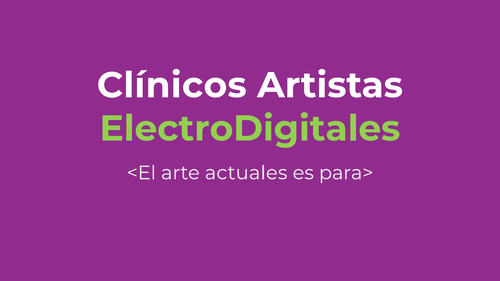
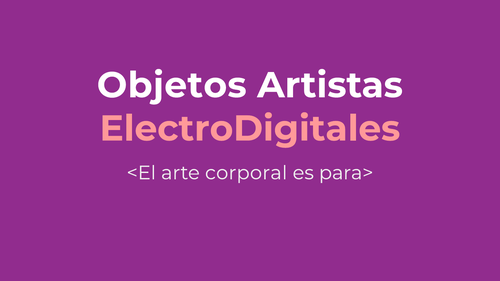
Clínicos: Clínicos -> Objetos (172, 85)
ElectroDigitales colour: light green -> pink (250, 129)
actuales: actuales -> corporal (246, 173)
